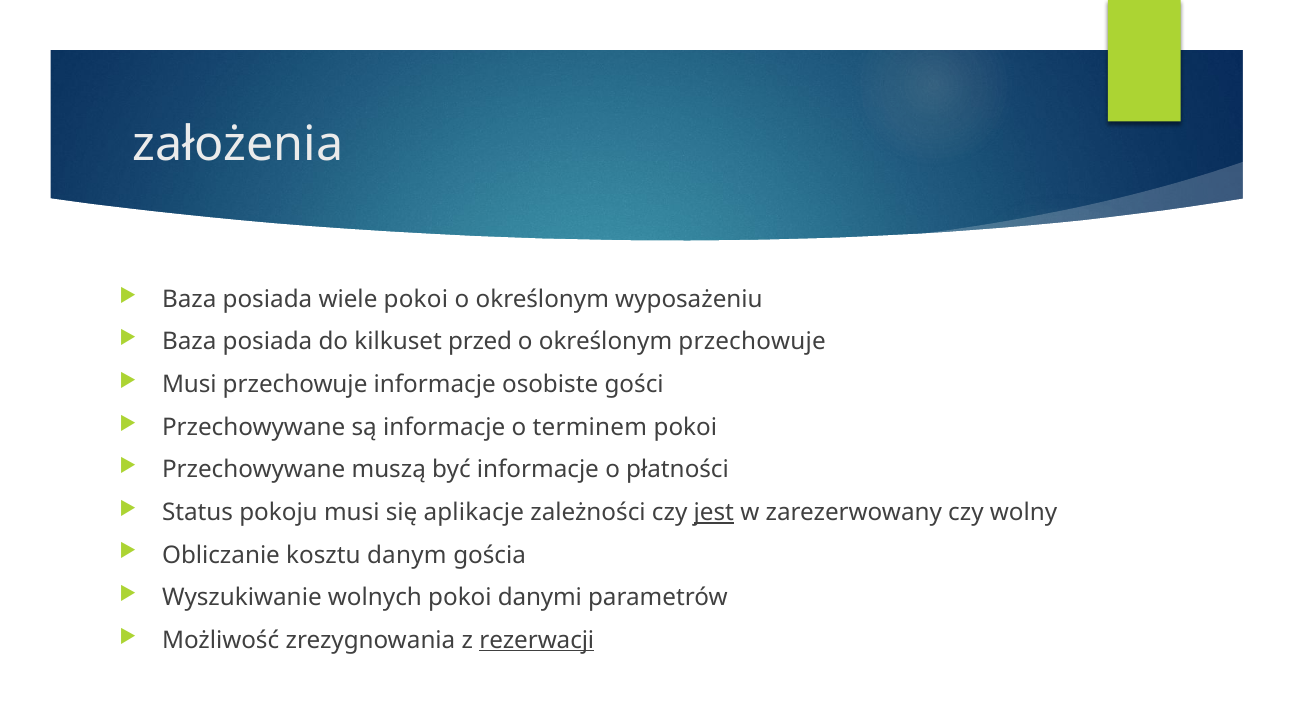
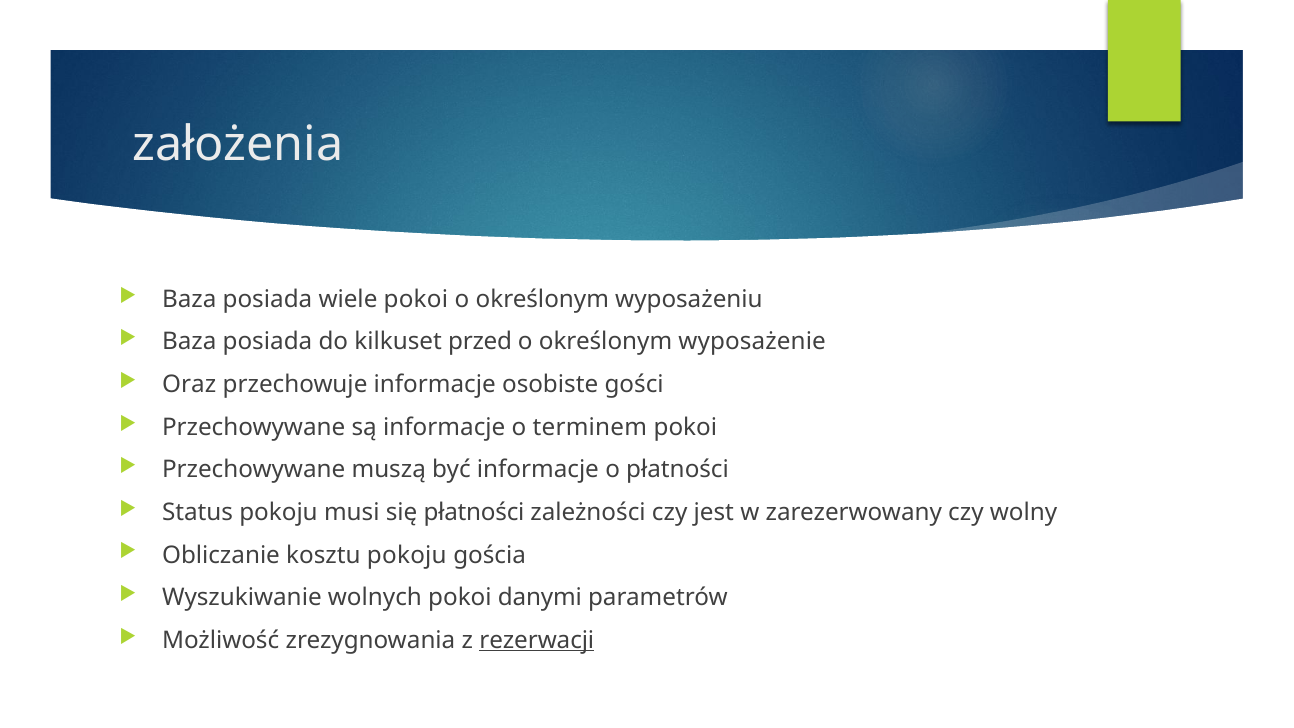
określonym przechowuje: przechowuje -> wyposażenie (752, 342)
Musi: Musi -> Oraz (189, 385)
się aplikacje: aplikacje -> płatności (474, 512)
jest underline: present -> none (714, 512)
kosztu danym: danym -> pokoju (407, 555)
